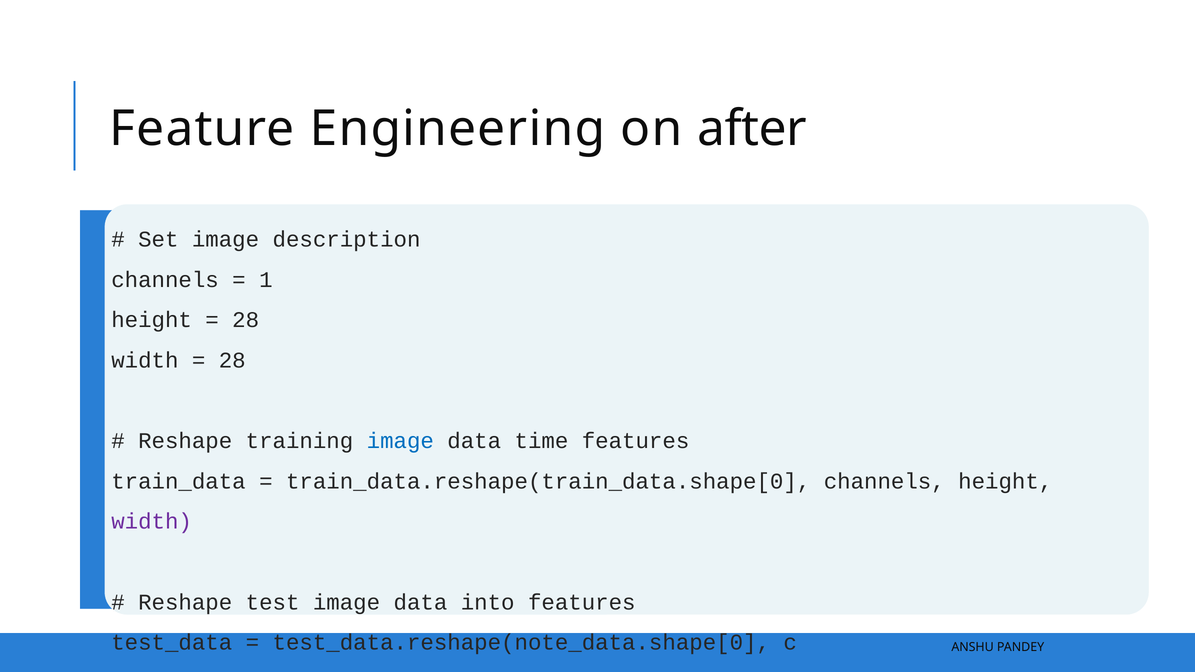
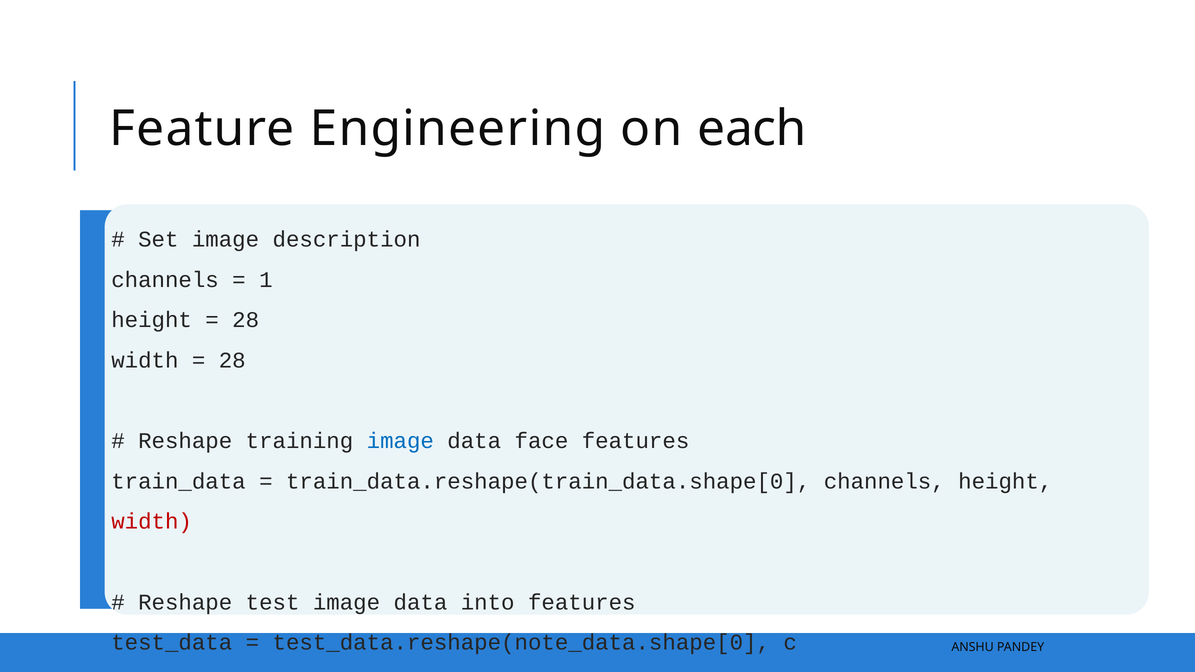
after: after -> each (752, 129)
time: time -> face (541, 441)
width colour: purple -> red (152, 522)
